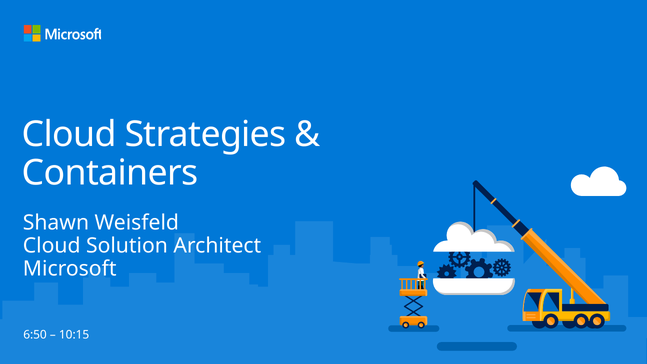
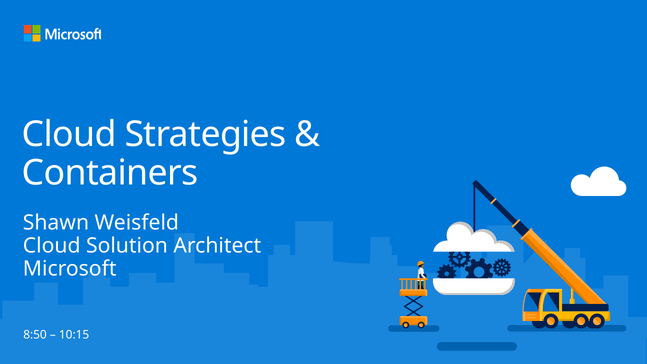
6:50: 6:50 -> 8:50 (35, 335)
